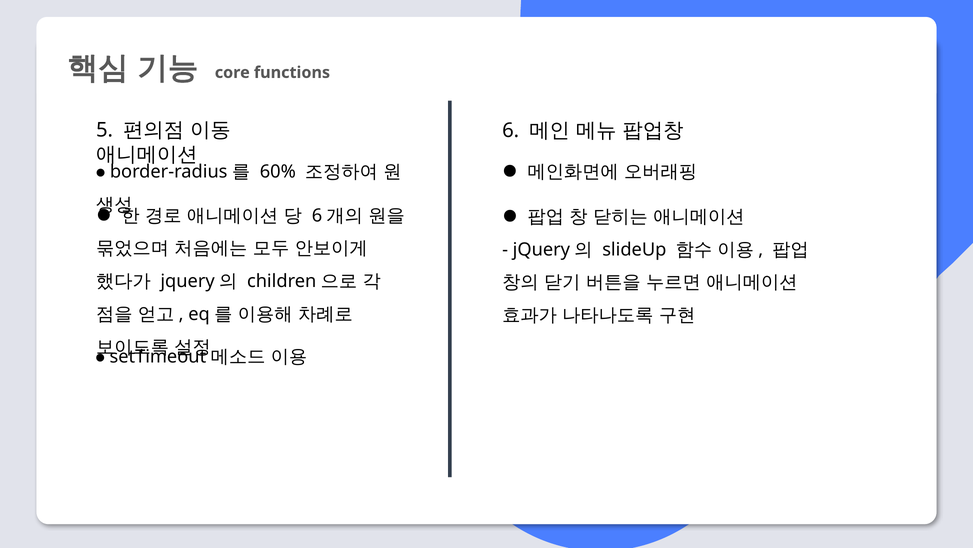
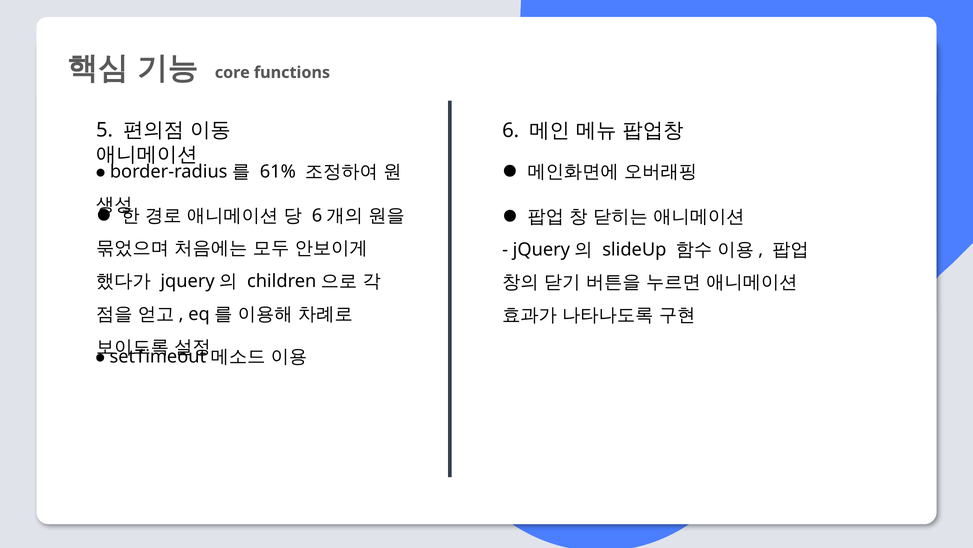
60%: 60% -> 61% (278, 171)
